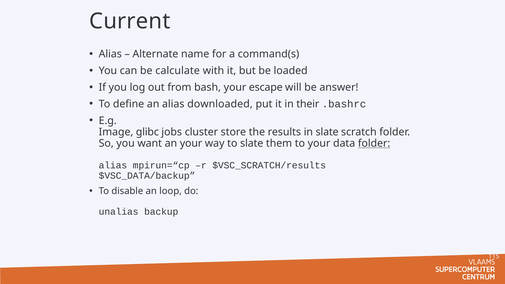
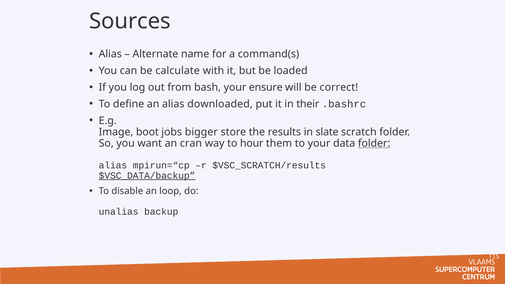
Current: Current -> Sources (130, 21)
escape: escape -> ensure (266, 87)
answer: answer -> correct (339, 87)
glibc: glibc -> boot (147, 132)
cluster: cluster -> bigger (201, 132)
an your: your -> cran (191, 143)
to slate: slate -> hour (252, 143)
$VSC_DATA/backup underline: none -> present (147, 176)
